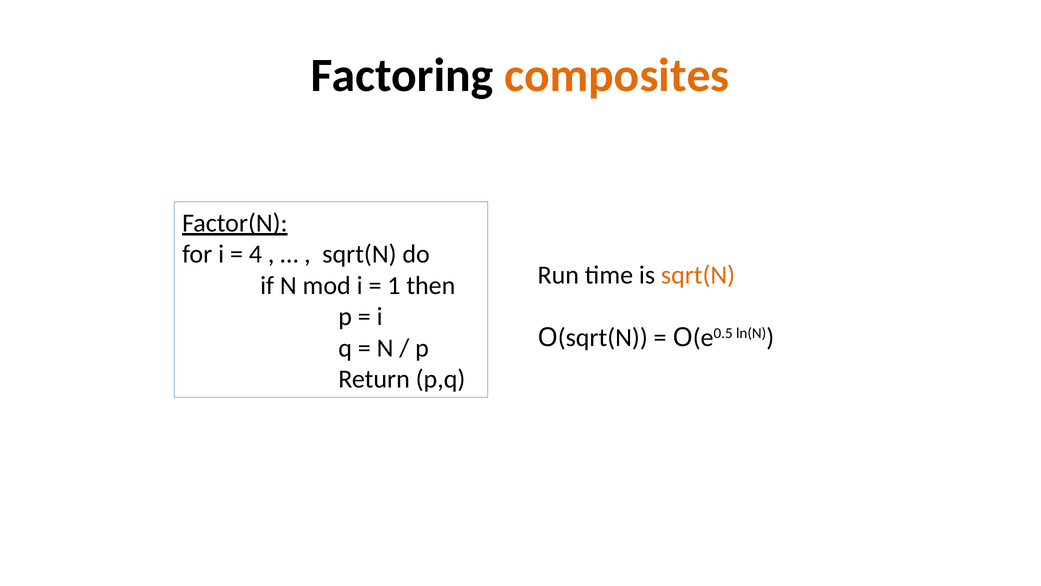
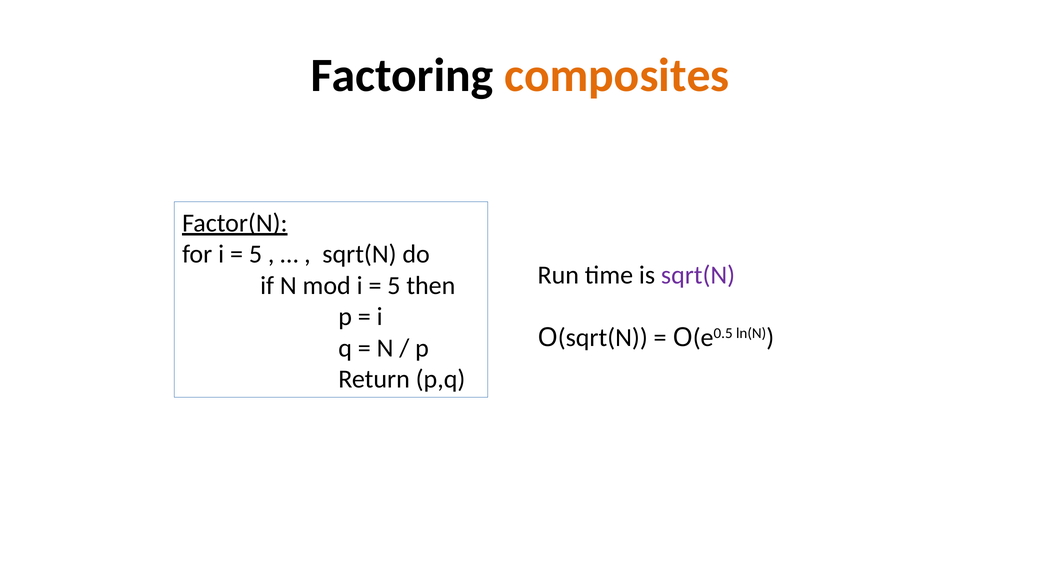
4: 4 -> 5 (255, 254)
sqrt(N colour: orange -> purple (698, 275)
1: 1 -> 5 (394, 285)
